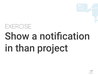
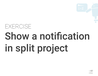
than: than -> split (25, 48)
